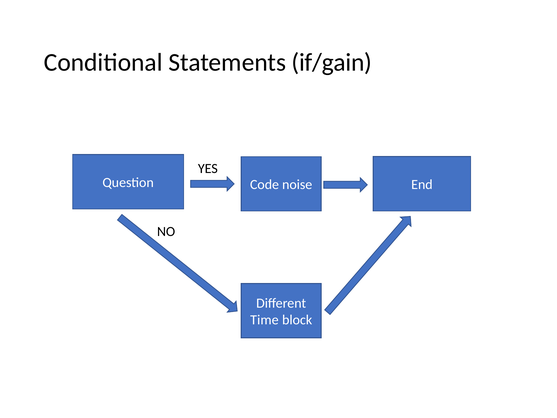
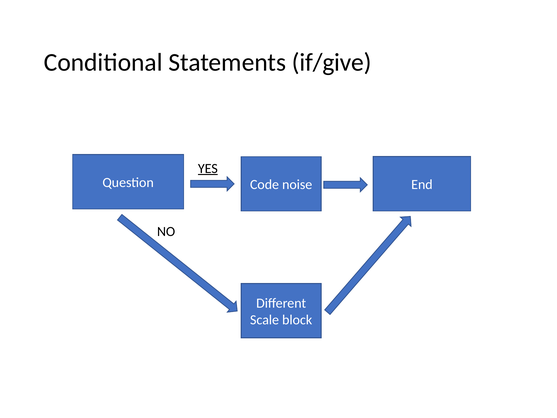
if/gain: if/gain -> if/give (332, 62)
YES underline: none -> present (208, 168)
Time: Time -> Scale (265, 320)
